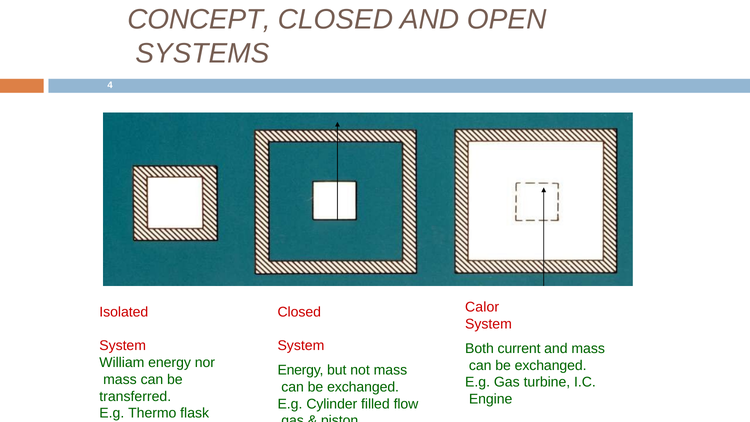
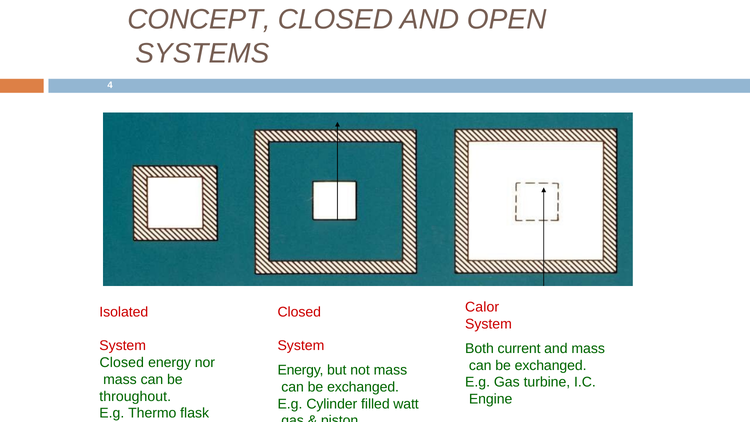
William: William -> Closed (122, 363)
transferred: transferred -> throughout (135, 396)
flow: flow -> watt (406, 404)
